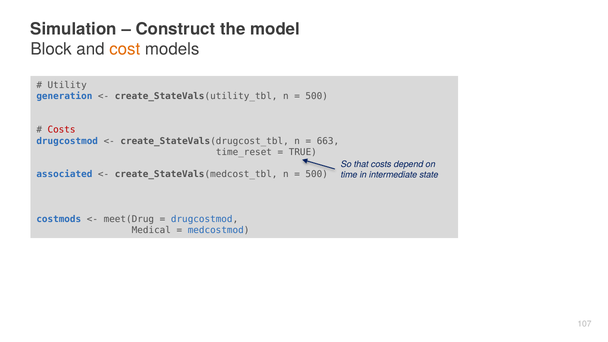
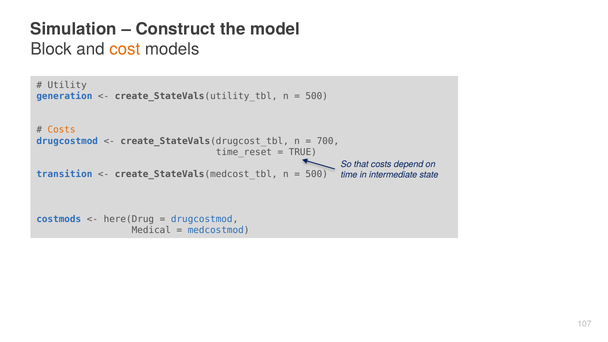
Costs colour: red -> orange (62, 130)
663: 663 -> 700 (328, 141)
associated: associated -> transition (64, 174)
meet(Drug: meet(Drug -> here(Drug (129, 219)
